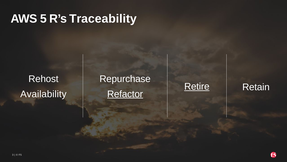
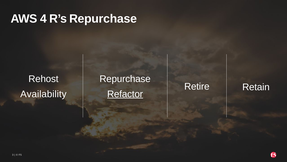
5: 5 -> 4 (43, 19)
R’s Traceability: Traceability -> Repurchase (103, 19)
Retire underline: present -> none (197, 86)
